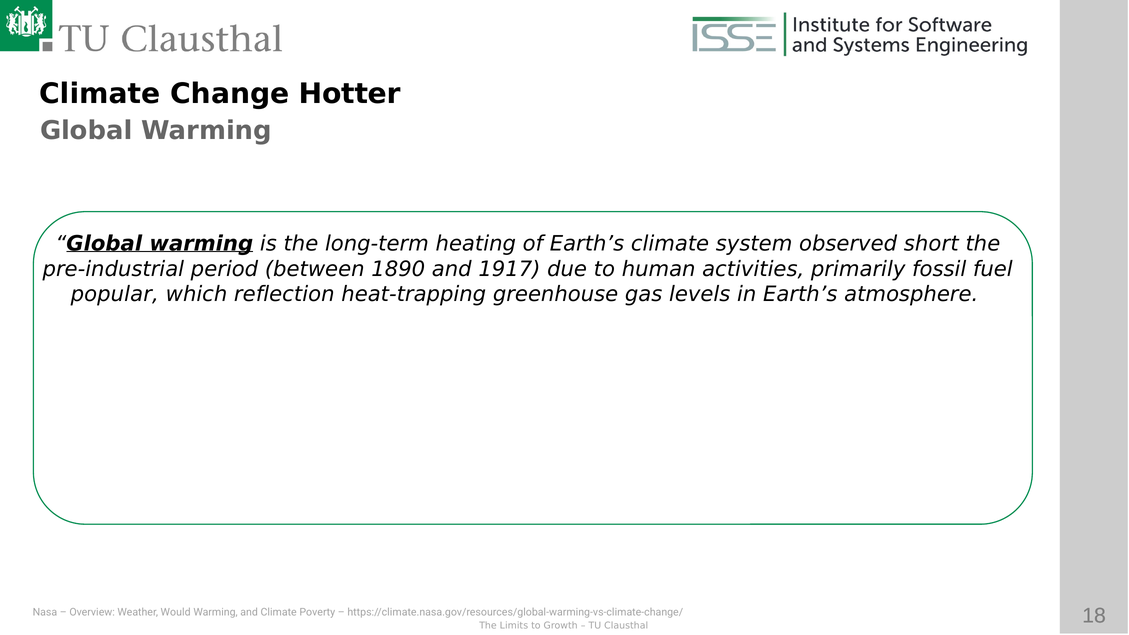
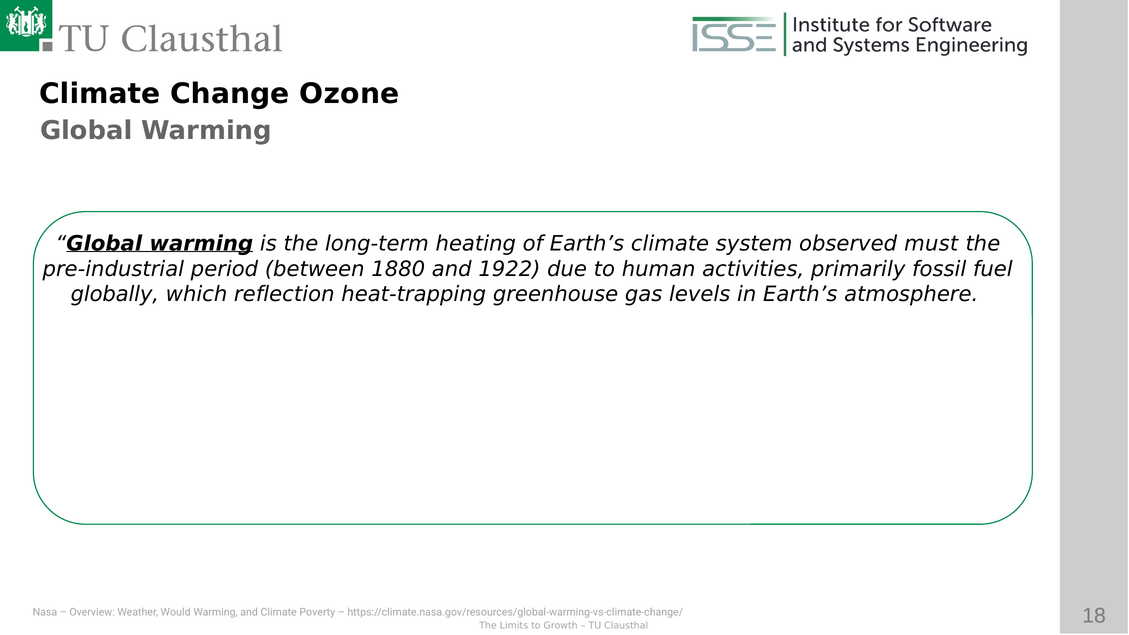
Hotter: Hotter -> Ozone (349, 94)
short: short -> must (931, 244)
1890: 1890 -> 1880 (398, 269)
1917: 1917 -> 1922 (509, 269)
popular: popular -> globally (115, 294)
